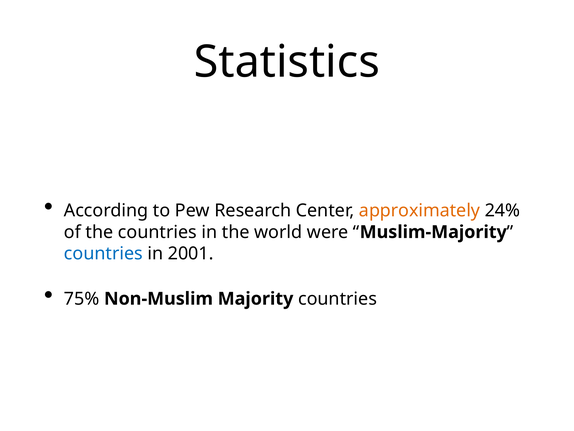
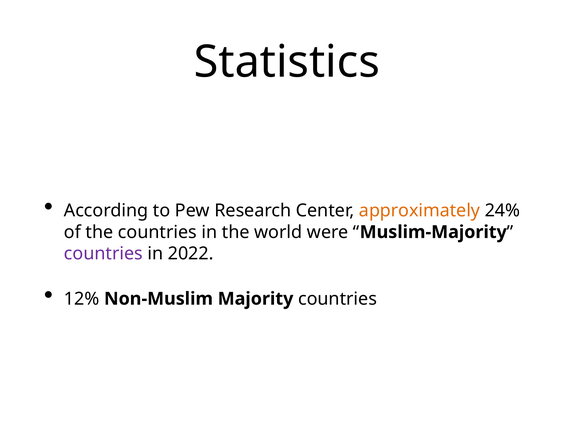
countries colour: blue -> purple (103, 253)
2001: 2001 -> 2022 (191, 253)
75%: 75% -> 12% (82, 298)
